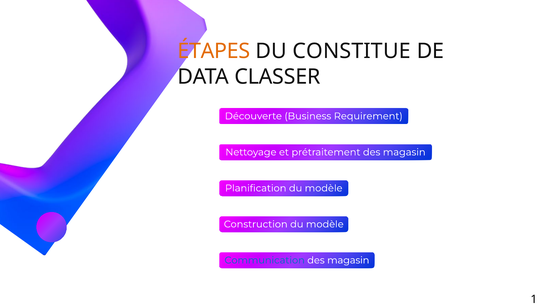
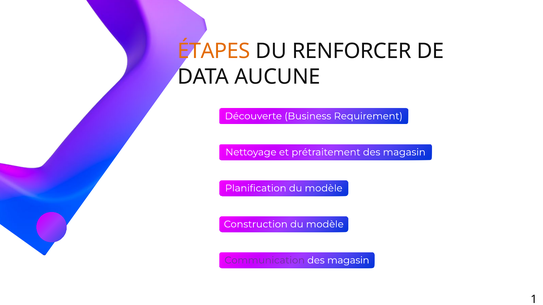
CONSTITUE: CONSTITUE -> RENFORCER (352, 51)
CLASSER: CLASSER -> AUCUNE (277, 77)
Communication colour: blue -> purple (265, 261)
